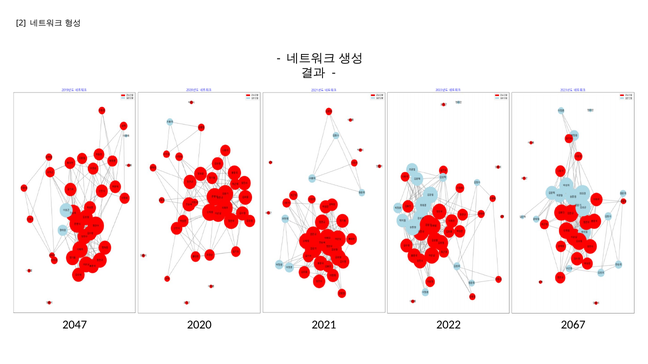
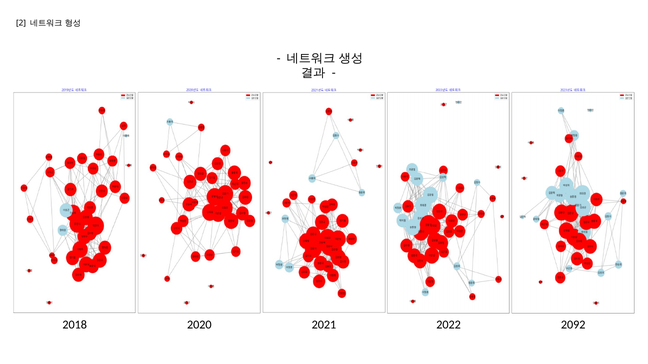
2047: 2047 -> 2018 (75, 325)
2067: 2067 -> 2092 (573, 325)
